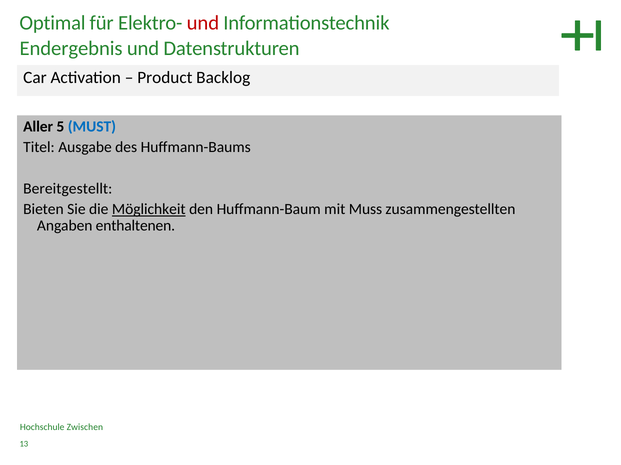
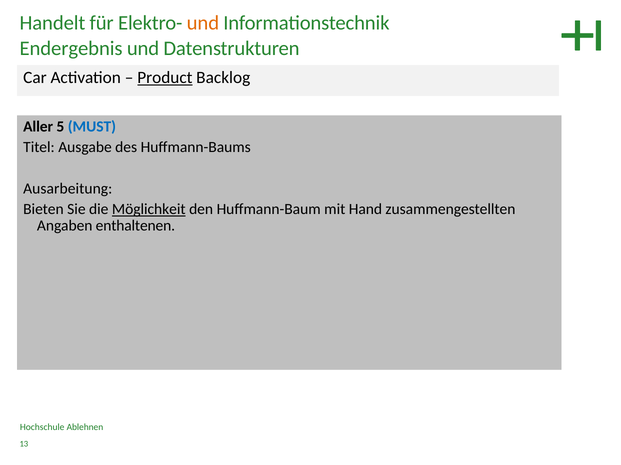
Optimal: Optimal -> Handelt (52, 23)
und colour: red -> orange (203, 23)
Product underline: none -> present (165, 78)
Bereitgestellt: Bereitgestellt -> Ausarbeitung (68, 189)
Muss: Muss -> Hand (365, 209)
Zwischen: Zwischen -> Ablehnen (85, 428)
